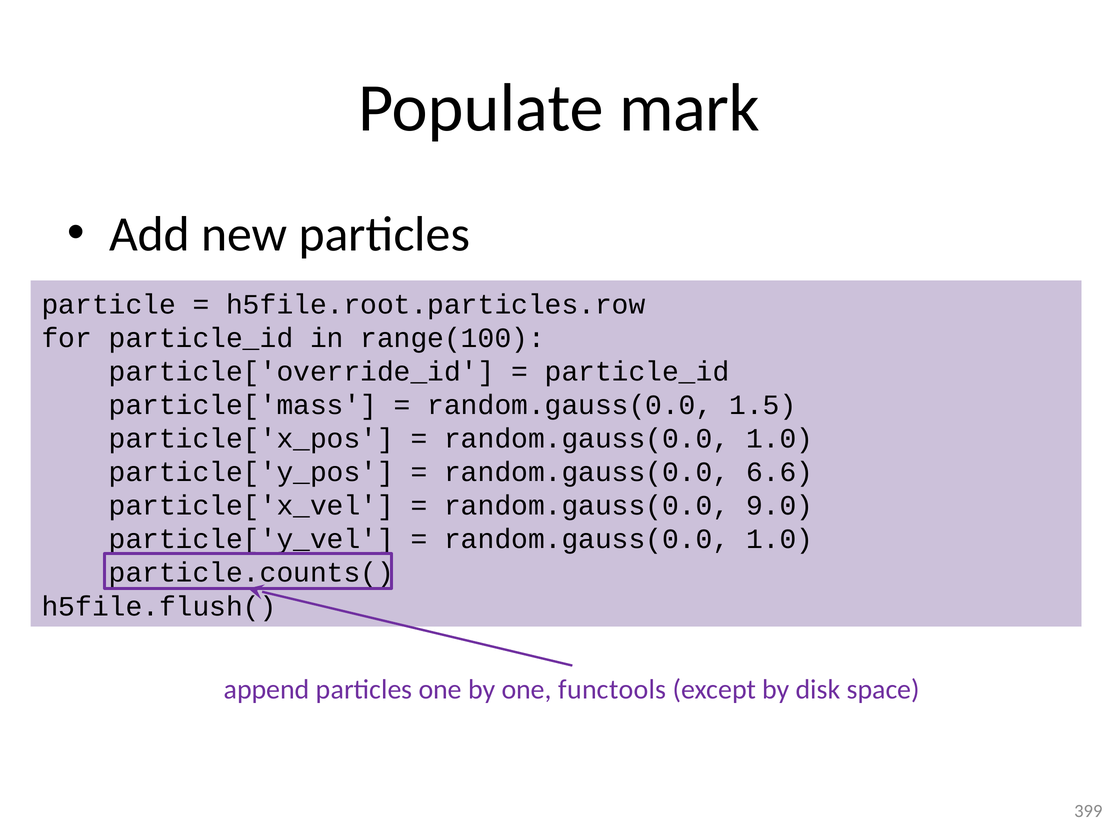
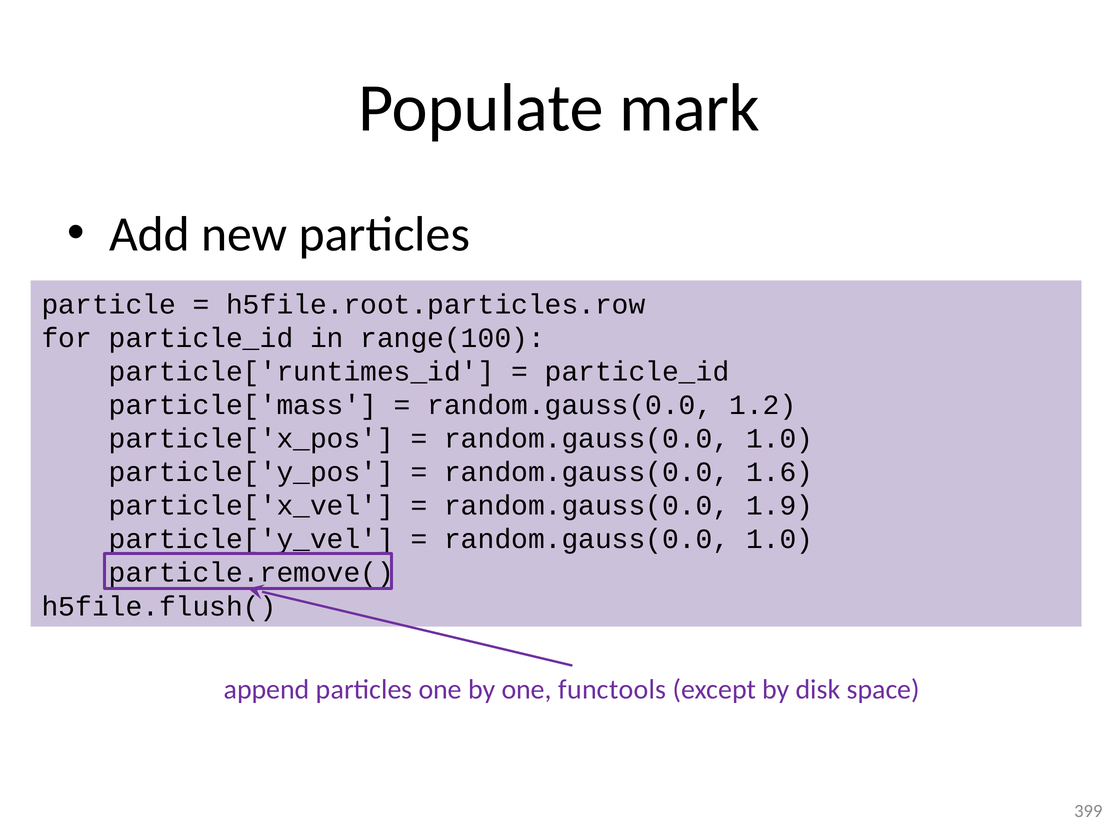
particle['override_id: particle['override_id -> particle['runtimes_id (302, 372)
1.5: 1.5 -> 1.2 (763, 405)
6.6: 6.6 -> 1.6 (780, 472)
9.0: 9.0 -> 1.9 (780, 506)
particle.counts(: particle.counts( -> particle.remove( (251, 573)
